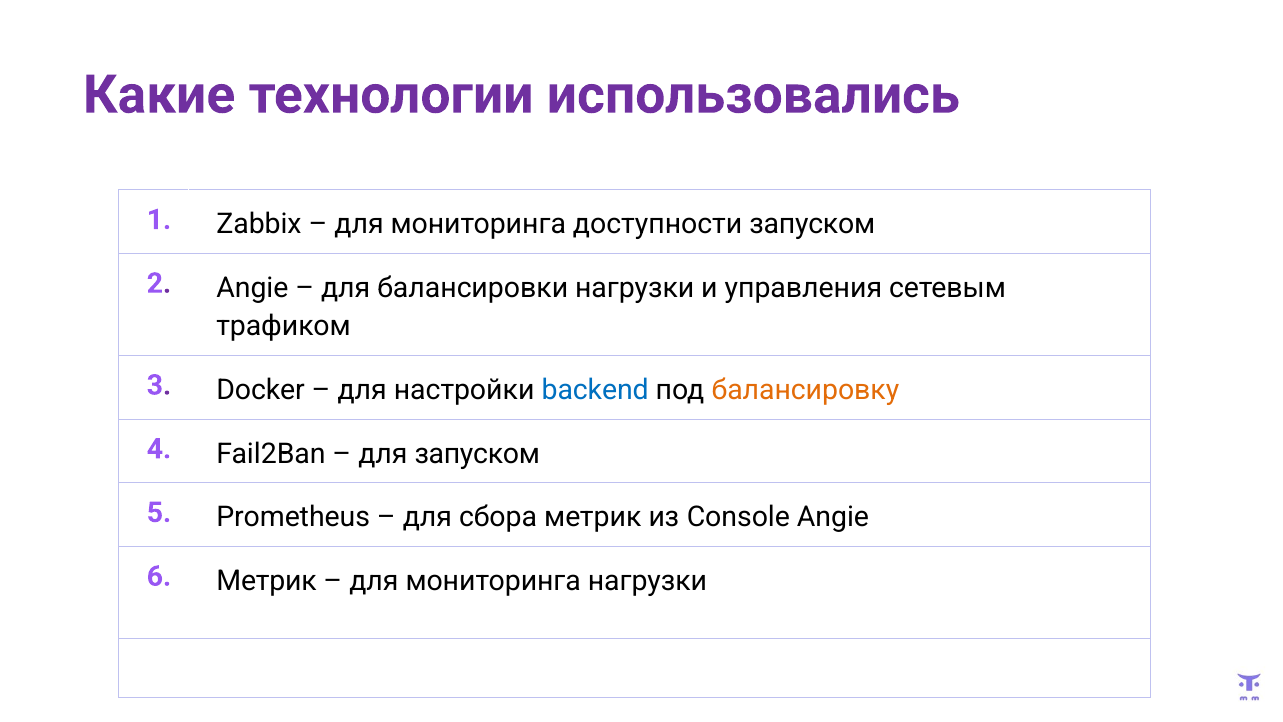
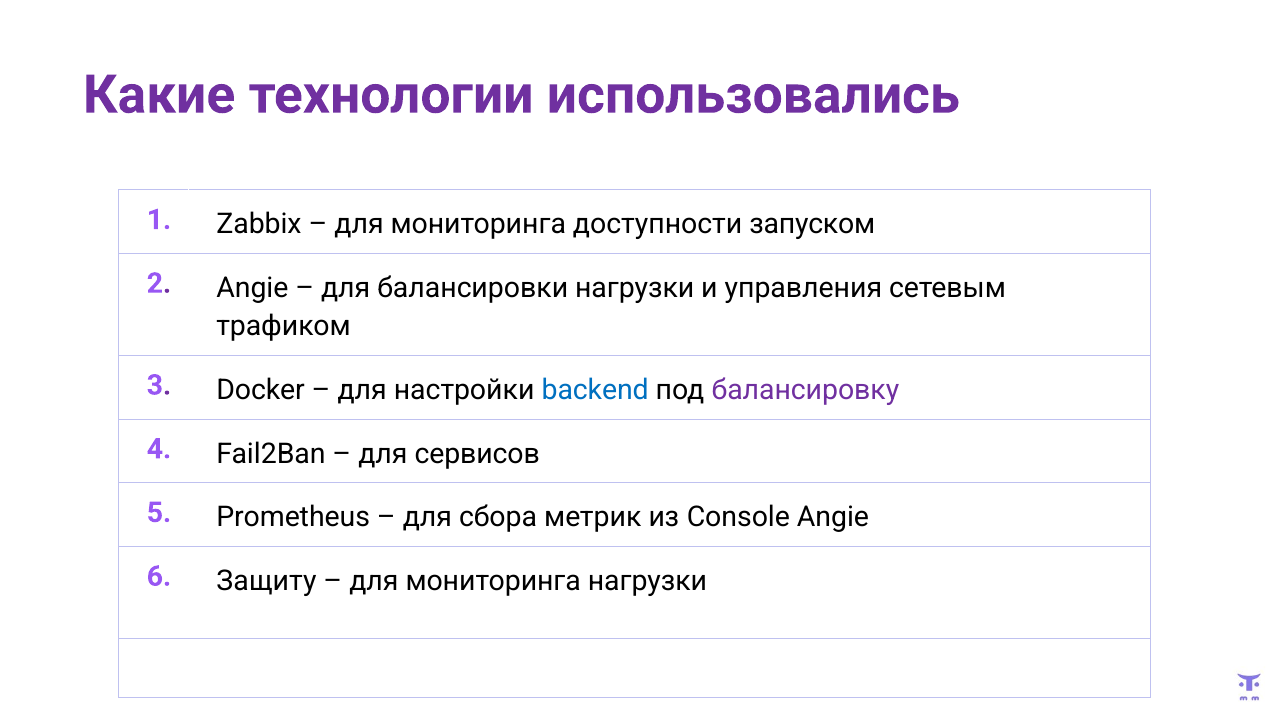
балансировку colour: orange -> purple (805, 390)
для запуском: запуском -> сервисов (477, 454)
6 Метрик: Метрик -> Защиту (266, 581)
